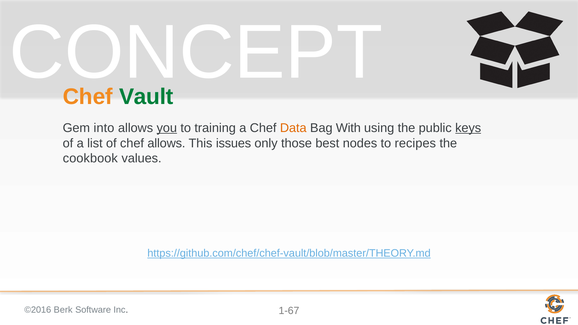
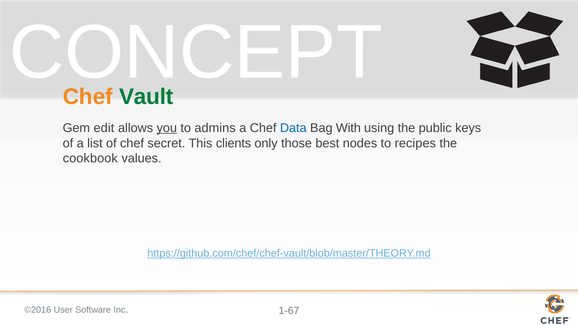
into: into -> edit (104, 128)
training: training -> admins (215, 128)
Data colour: orange -> blue (293, 128)
keys underline: present -> none (468, 128)
chef allows: allows -> secret (166, 143)
issues: issues -> clients (234, 143)
Berk: Berk -> User (63, 310)
